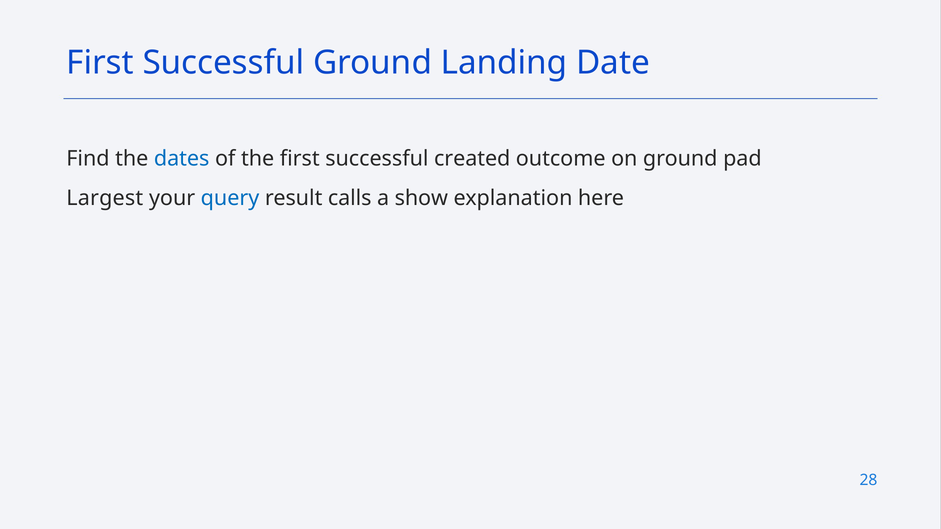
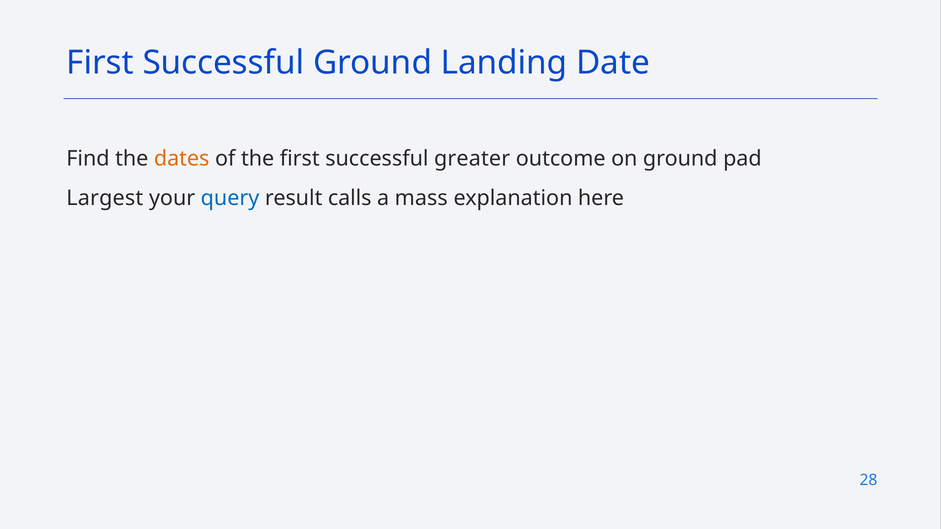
dates colour: blue -> orange (182, 159)
created: created -> greater (472, 159)
show: show -> mass (421, 198)
